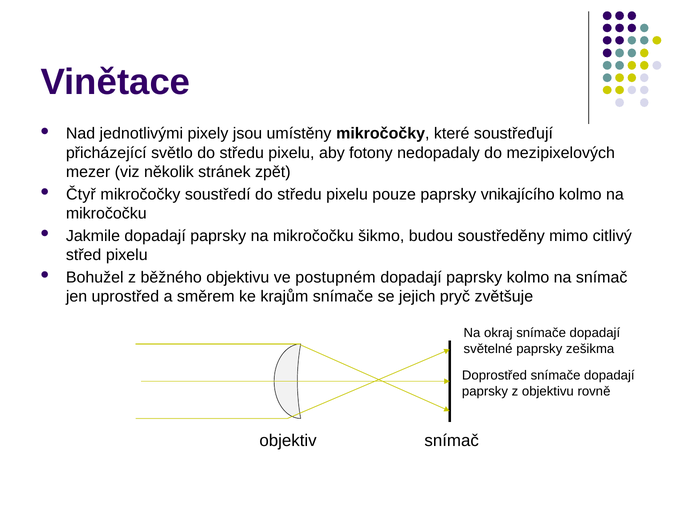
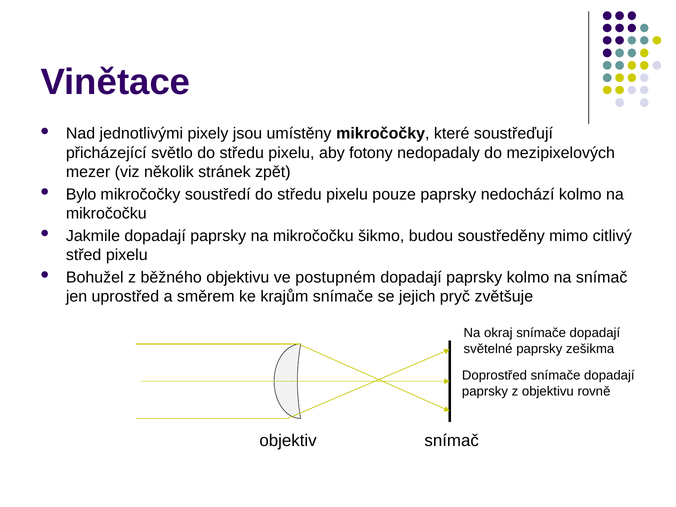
Čtyř: Čtyř -> Bylo (81, 194)
vnikajícího: vnikajícího -> nedochází (518, 194)
